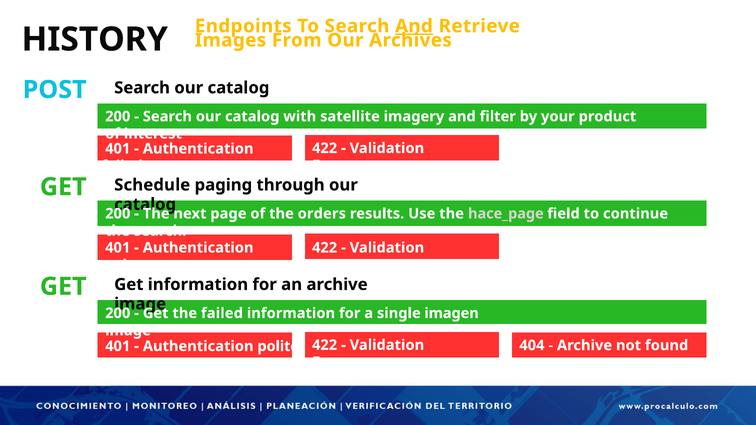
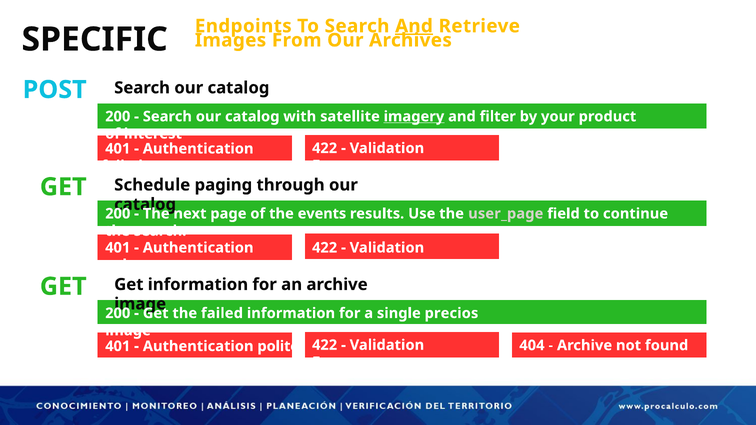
HISTORY: HISTORY -> SPECIFIC (95, 39)
imagery underline: none -> present (414, 117)
orders: orders -> events (322, 214)
hace_page: hace_page -> user_page (506, 214)
imagen: imagen -> precios (451, 313)
